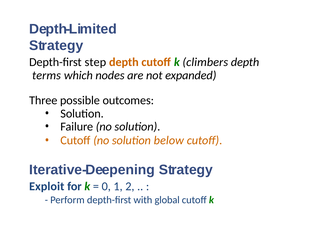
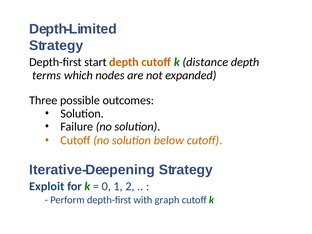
step: step -> start (95, 62)
climbers: climbers -> distance (205, 62)
global: global -> graph (167, 200)
